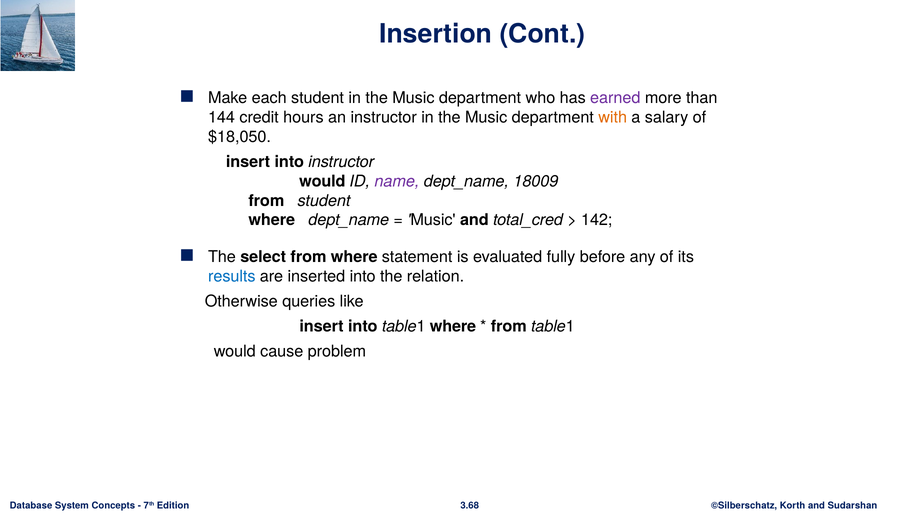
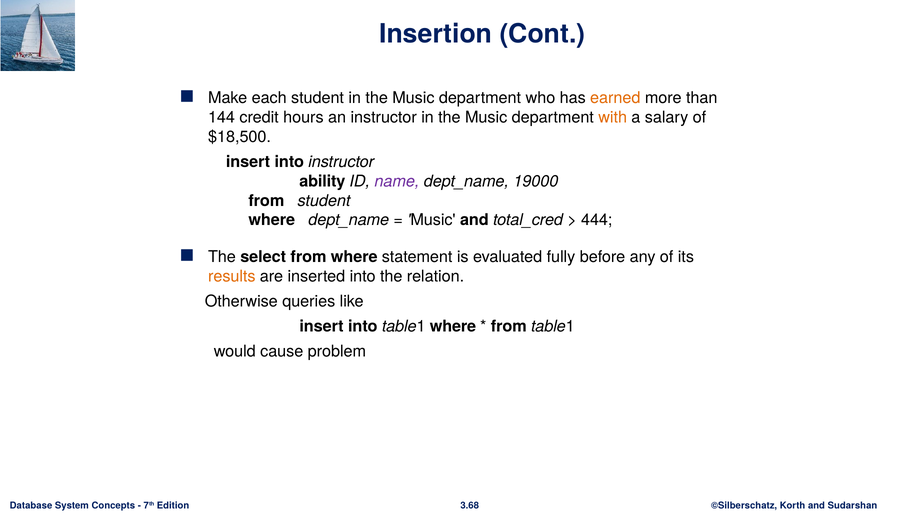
earned colour: purple -> orange (615, 98)
$18,050: $18,050 -> $18,500 (240, 137)
would: would -> ability (322, 182)
18009: 18009 -> 19000 (536, 182)
142: 142 -> 444 (597, 220)
results colour: blue -> orange (232, 277)
